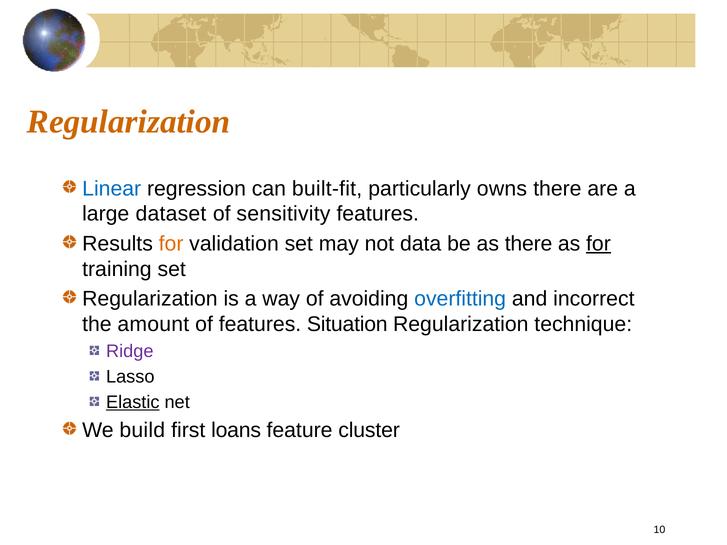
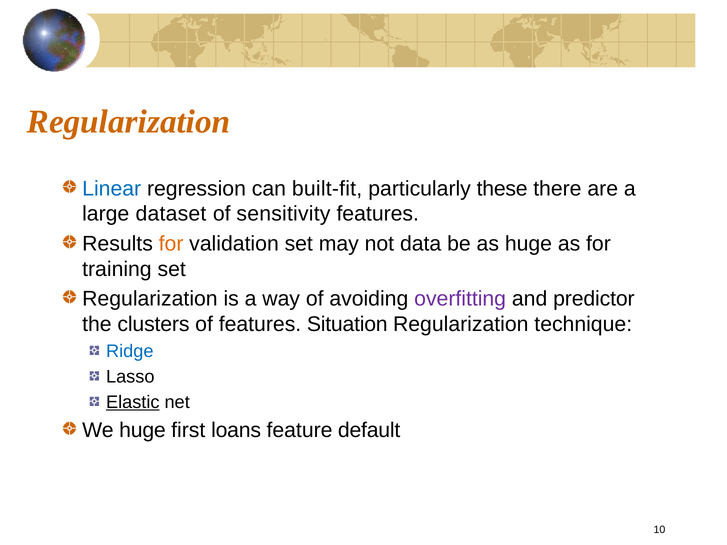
owns: owns -> these (502, 189)
as there: there -> huge (528, 244)
for underline: present -> none (598, 244)
overfitting colour: blue -> purple (460, 299)
incorrect: incorrect -> predictor (594, 299)
amount: amount -> clusters (153, 324)
Ridge colour: purple -> blue (130, 351)
We build: build -> huge (143, 430)
cluster: cluster -> default (369, 430)
